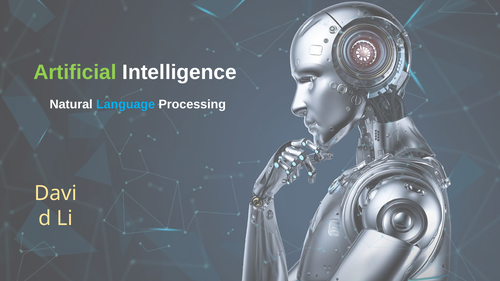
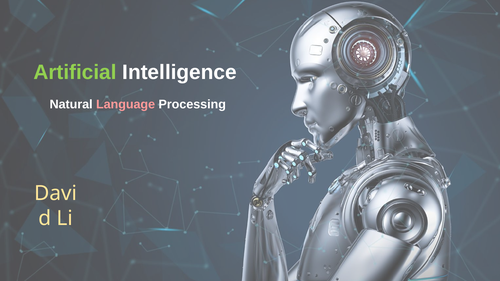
Language colour: light blue -> pink (126, 105)
